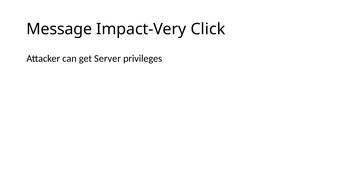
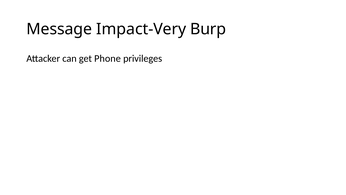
Click: Click -> Burp (208, 29)
Server: Server -> Phone (108, 58)
